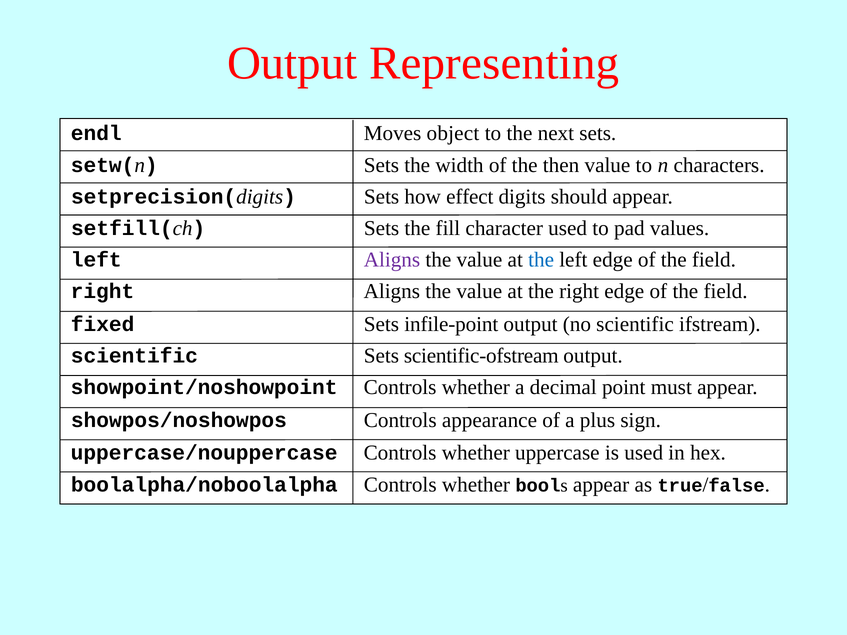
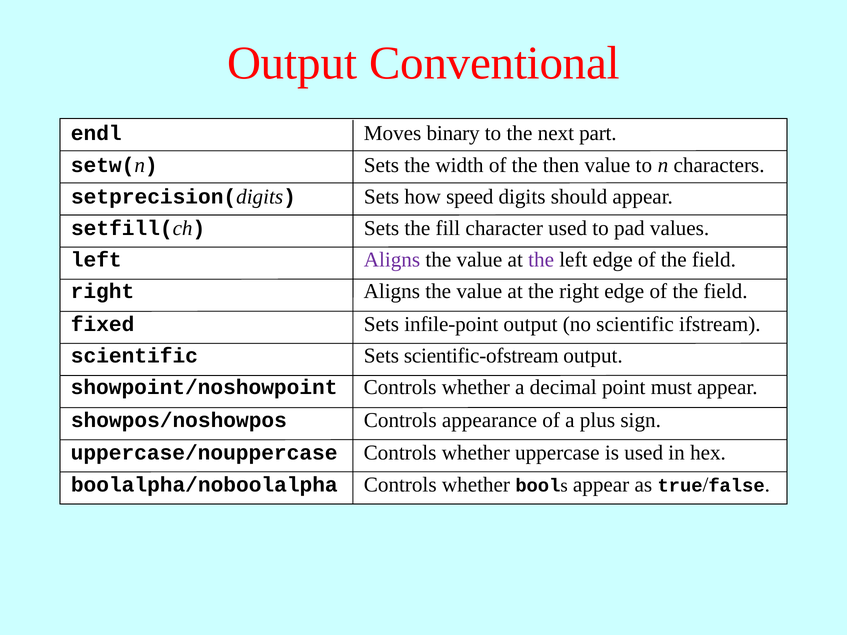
Representing: Representing -> Conventional (495, 63)
object: object -> binary (453, 134)
next sets: sets -> part (598, 134)
effect: effect -> speed (470, 197)
the colour: blue -> purple (541, 260)
